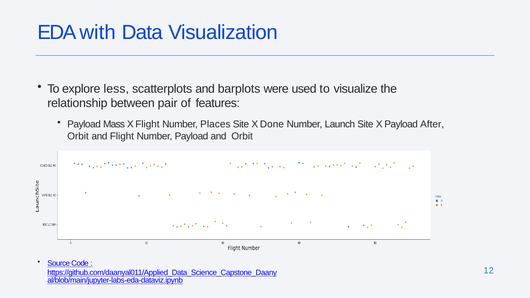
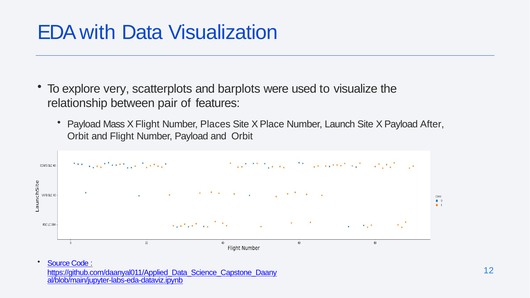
less: less -> very (116, 89)
Done: Done -> Place (272, 124)
